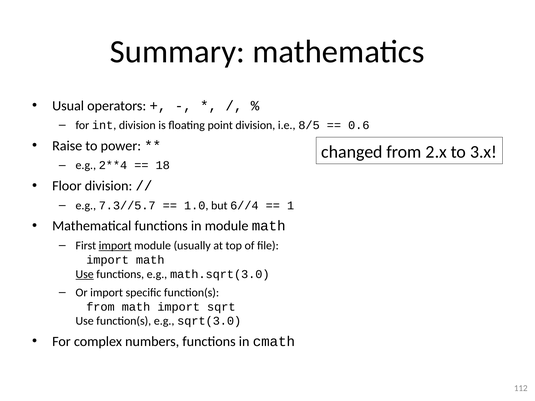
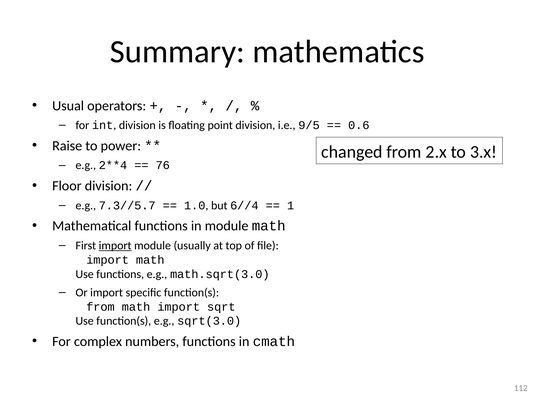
8/5: 8/5 -> 9/5 (309, 125)
18: 18 -> 76 (163, 165)
Use underline: present -> none (85, 274)
